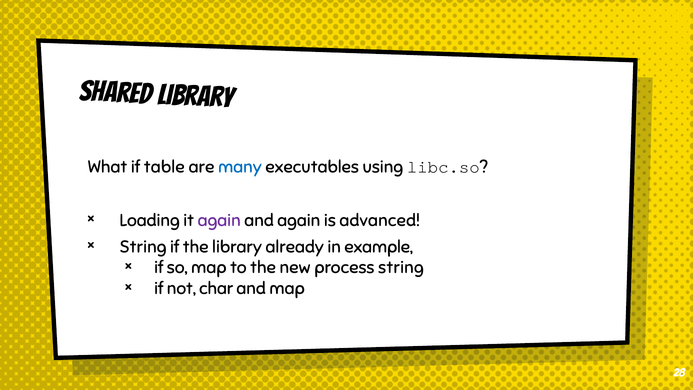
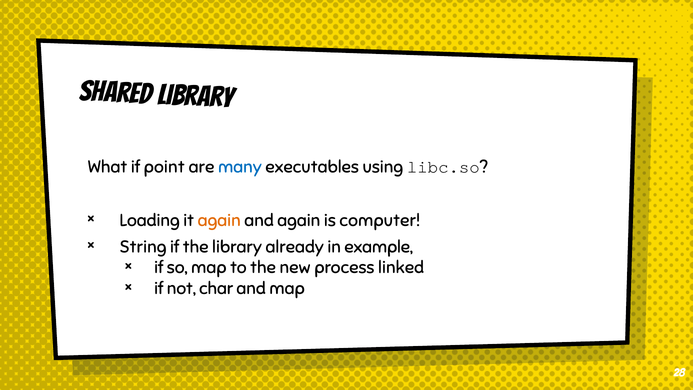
table: table -> point (164, 167)
again colour: purple -> orange (219, 220)
advanced: advanced -> computer (380, 220)
process string: string -> linked (401, 268)
